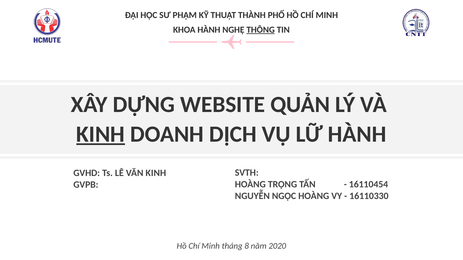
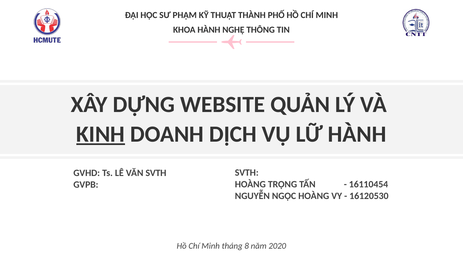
THÔNG underline: present -> none (261, 30)
VĂN KINH: KINH -> SVTH (156, 173)
16110330: 16110330 -> 16120530 (369, 196)
